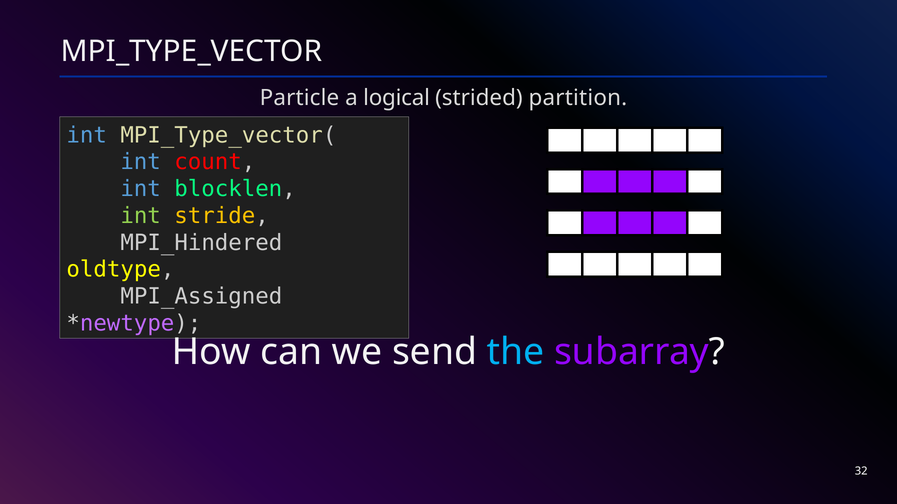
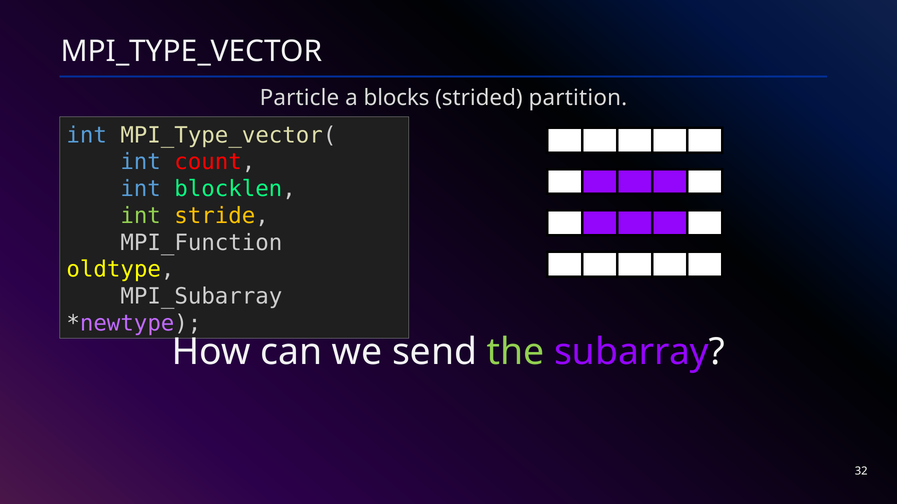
logical: logical -> blocks (397, 98)
MPI_Hindered: MPI_Hindered -> MPI_Function (201, 243)
MPI_Assigned: MPI_Assigned -> MPI_Subarray (201, 297)
the colour: light blue -> light green (516, 352)
